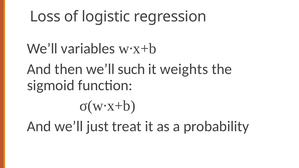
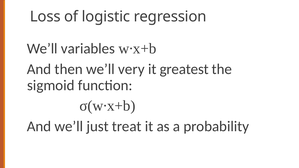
such: such -> very (131, 69)
weights: weights -> greatest (184, 69)
